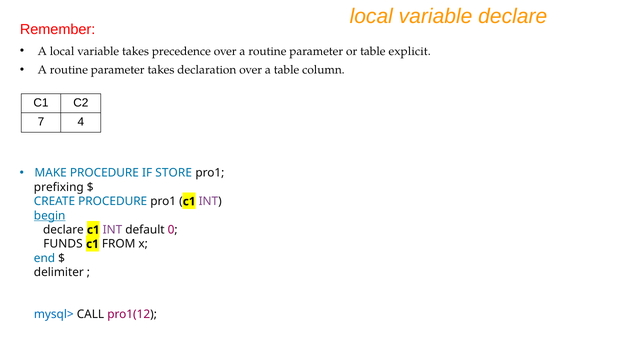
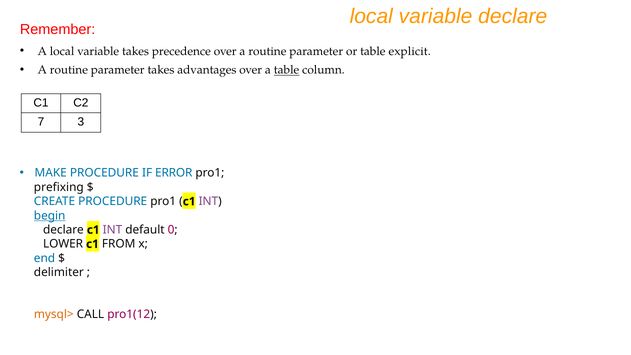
declaration: declaration -> advantages (207, 70)
table underline: none -> present (287, 70)
4: 4 -> 3 (81, 122)
STORE: STORE -> ERROR (174, 173)
FUNDS: FUNDS -> LOWER (63, 244)
mysql> colour: blue -> orange (54, 314)
